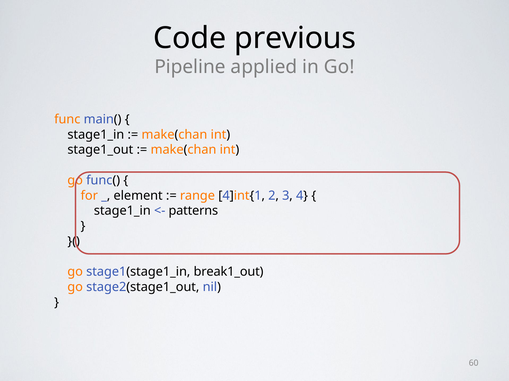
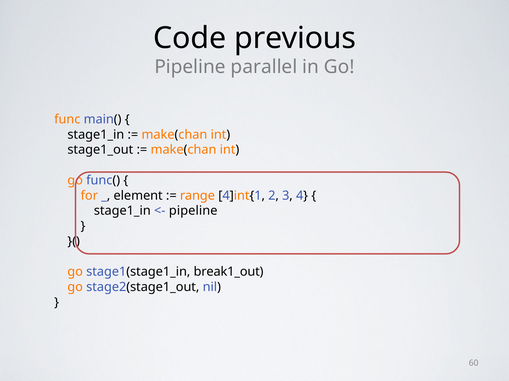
applied: applied -> parallel (264, 67)
patterns: patterns -> pipeline (193, 211)
